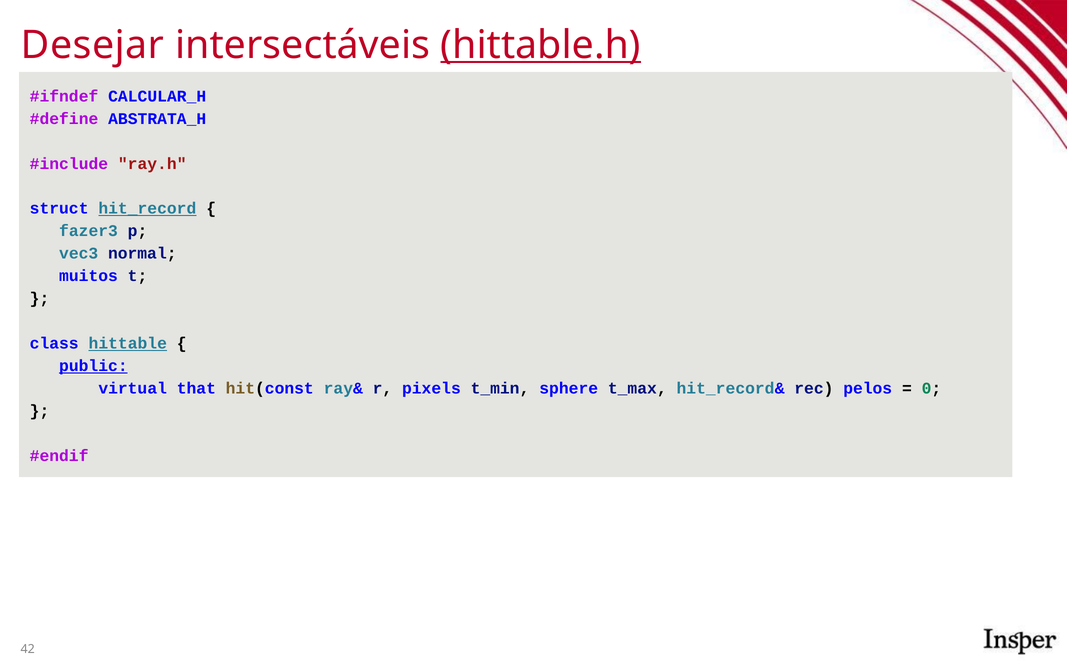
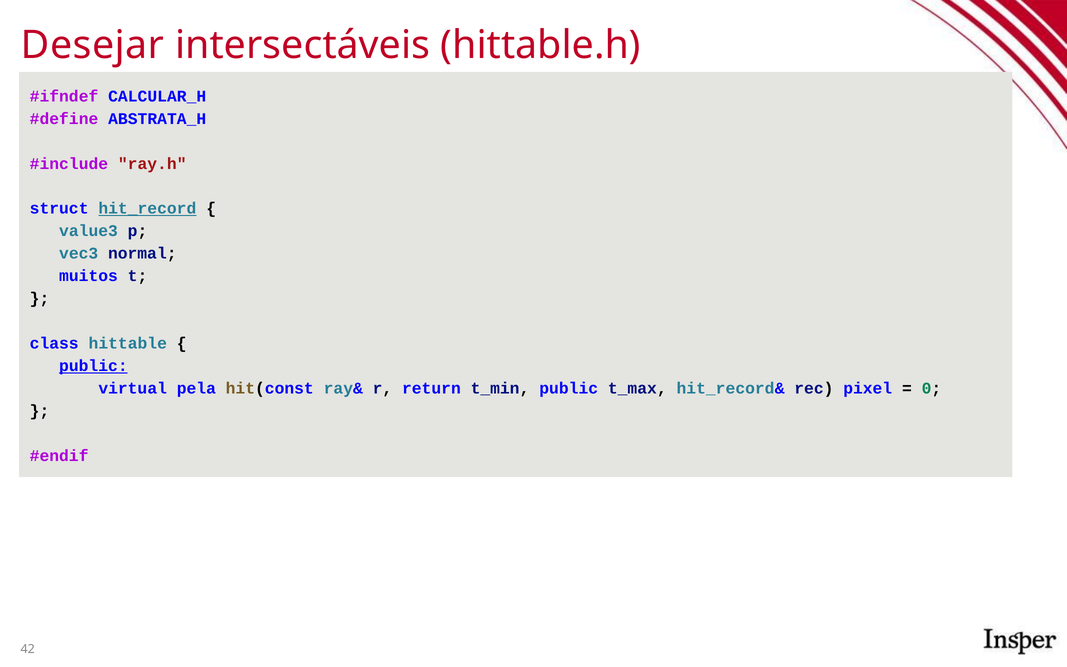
hittable.h underline: present -> none (541, 45)
fazer3: fazer3 -> value3 (88, 231)
hittable underline: present -> none (128, 343)
that: that -> pela (196, 388)
pixels: pixels -> return (431, 388)
t_min sphere: sphere -> public (569, 388)
pelos: pelos -> pixel (868, 388)
